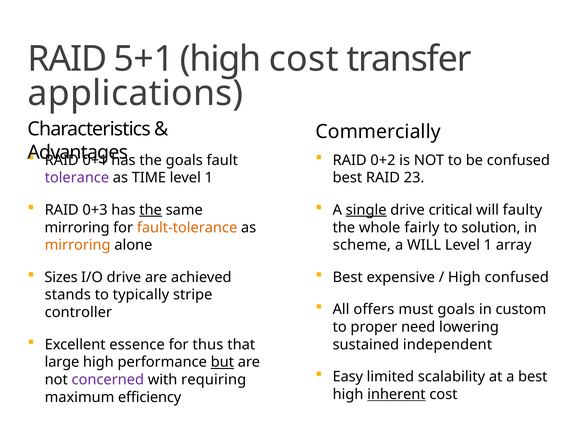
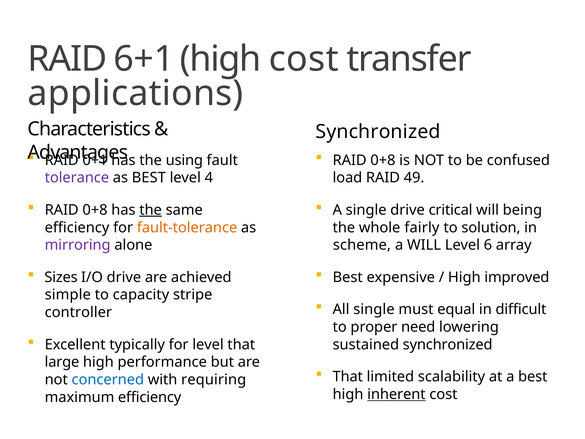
5+1: 5+1 -> 6+1 (144, 59)
Commercially: Commercially -> Synchronized (378, 132)
the goals: goals -> using (184, 160)
0+2: 0+2 -> 0+8 (383, 160)
as TIME: TIME -> BEST (149, 178)
1: 1 -> 4 (209, 178)
best: best -> load (347, 178)
23: 23 -> 49 (414, 178)
0+3: 0+3 -> 0+8 (95, 210)
single underline: present -> none (366, 210)
faulty: faulty -> being (522, 210)
mirroring: mirroring -> efficiency (77, 227)
mirroring colour: orange -> purple (78, 245)
1: 1 -> 6 (488, 245)
High confused: confused -> improved (517, 277)
stands: stands -> simple (68, 295)
typically: typically -> capacity (141, 295)
All offers: offers -> single (374, 309)
must goals: goals -> equal (456, 309)
custom: custom -> difficult (521, 309)
essence: essence -> typically (137, 344)
for thus: thus -> level (208, 344)
sustained independent: independent -> synchronized (448, 344)
but underline: present -> none (222, 362)
Easy: Easy -> That (348, 377)
concerned colour: purple -> blue (108, 379)
